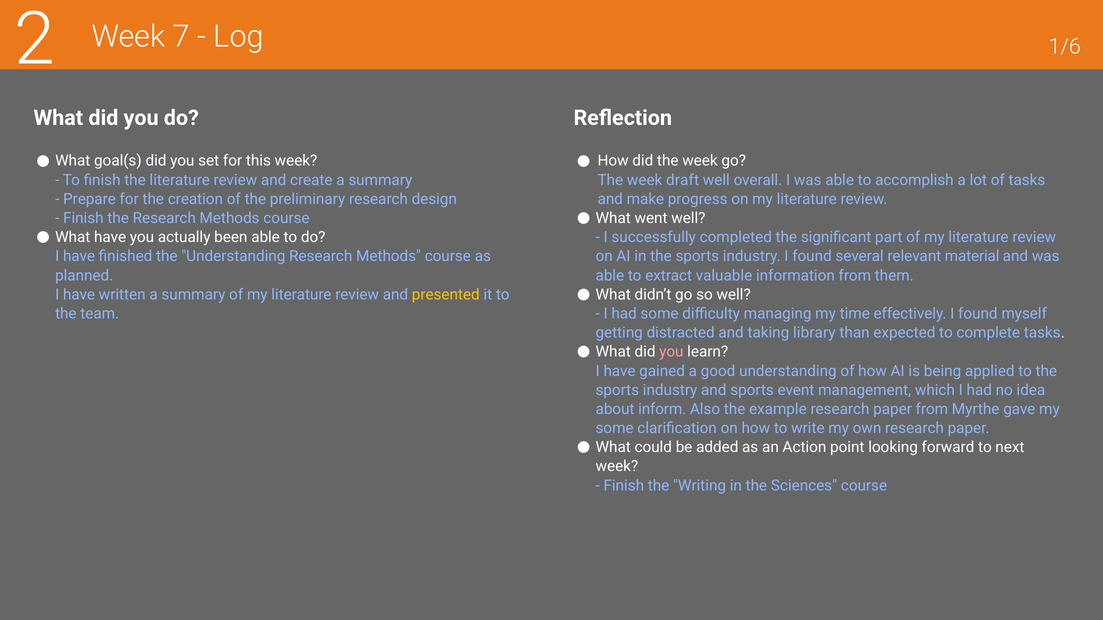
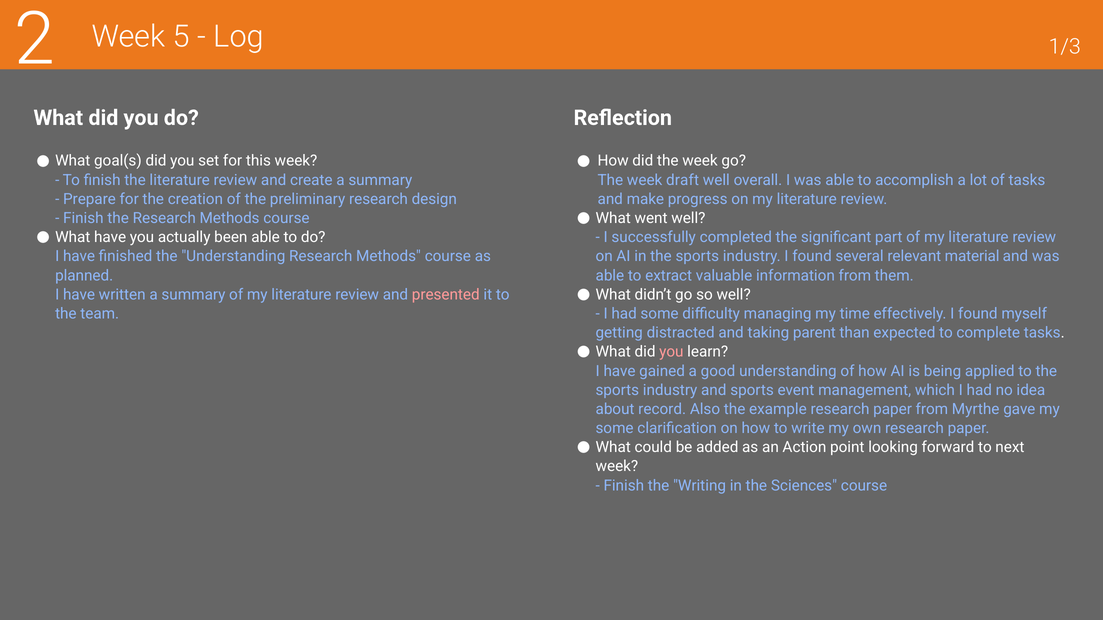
7: 7 -> 5 (181, 37)
1/6: 1/6 -> 1/3 (1065, 47)
presented colour: yellow -> pink (446, 295)
library: library -> parent (814, 333)
inform: inform -> record (662, 409)
